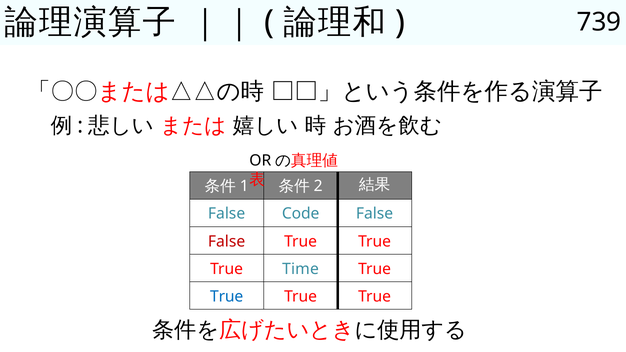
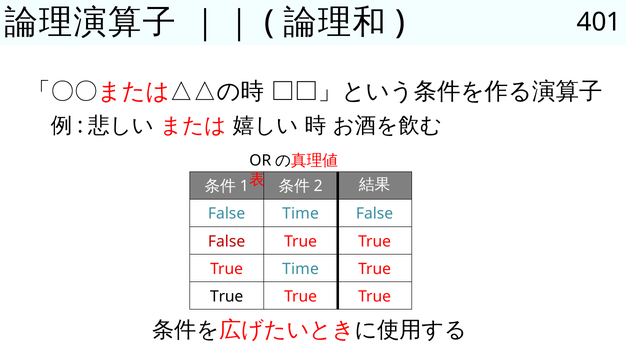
739: 739 -> 401 (599, 22)
False Code: Code -> Time (301, 214)
True colour: blue -> black (227, 297)
